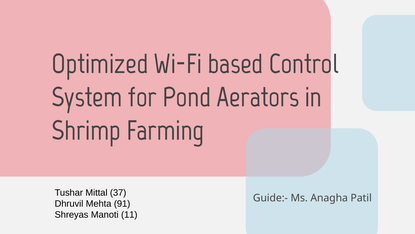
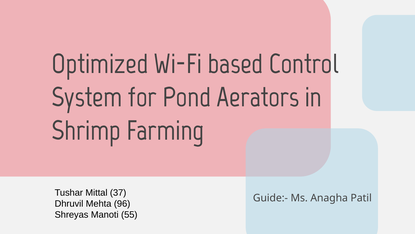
91: 91 -> 96 (122, 203)
11: 11 -> 55 (129, 214)
